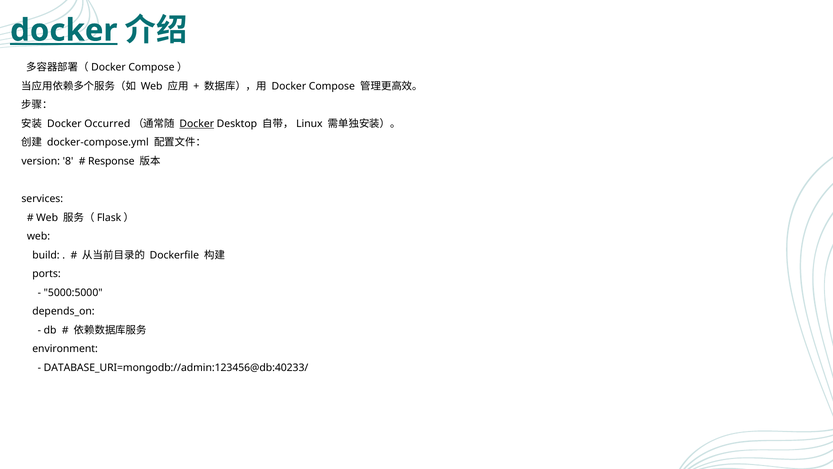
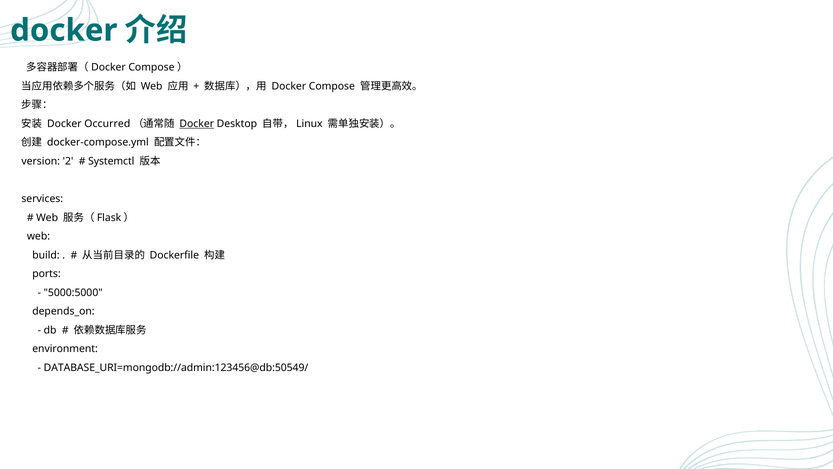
docker underline: present -> none (64, 30)
8: 8 -> 2 (68, 161)
Response: Response -> Systemctl (111, 161)
DATABASE_URI=mongodb://admin:123456@db:40233/: DATABASE_URI=mongodb://admin:123456@db:40233/ -> DATABASE_URI=mongodb://admin:123456@db:50549/ (176, 367)
